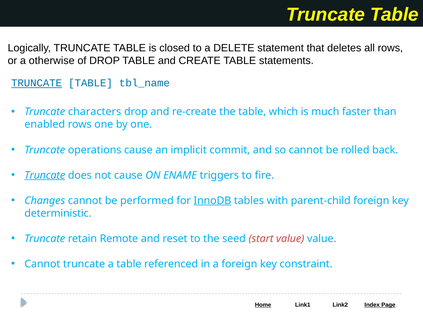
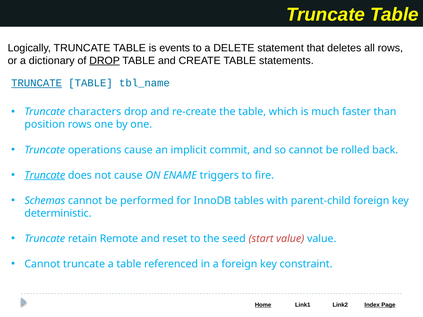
closed: closed -> events (175, 48)
otherwise: otherwise -> dictionary (52, 61)
DROP underline: none -> present (105, 61)
enabled: enabled -> position (45, 125)
Changes: Changes -> Schemas (45, 201)
InnoDB underline: present -> none (212, 201)
